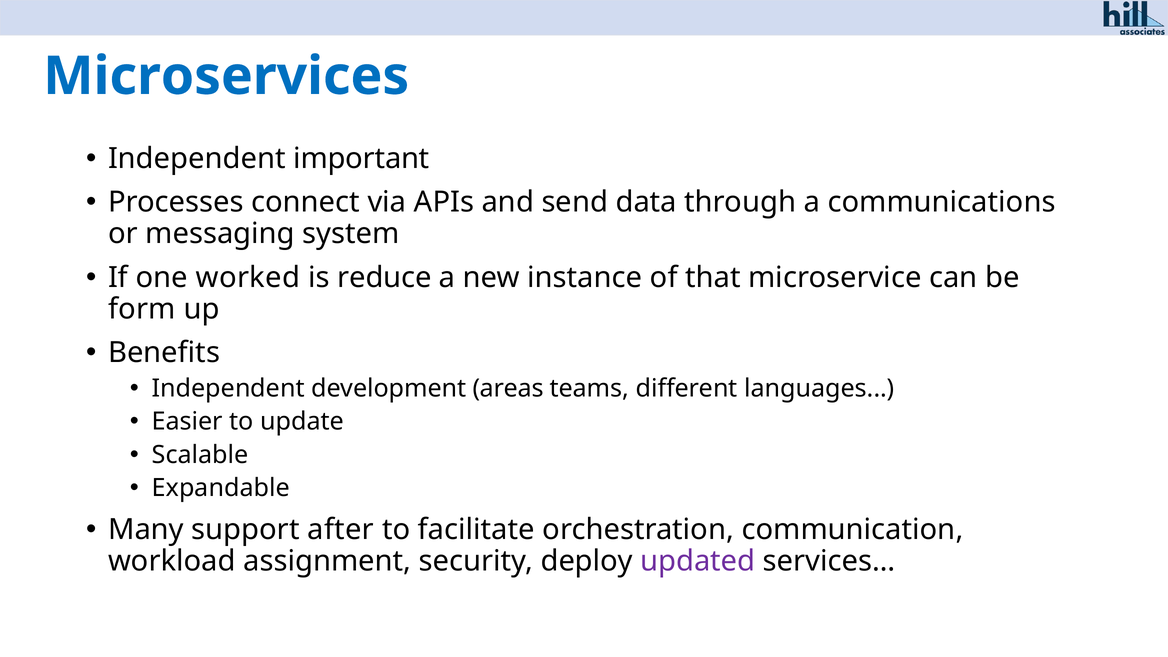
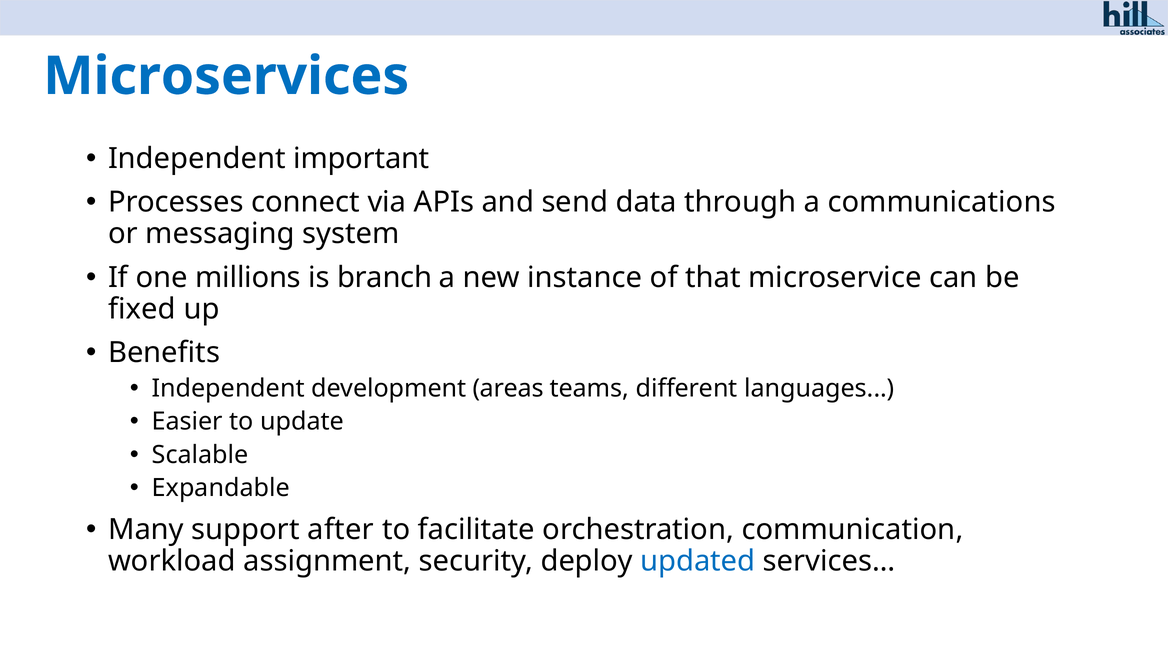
worked: worked -> millions (248, 278)
reduce: reduce -> branch (385, 278)
form: form -> fixed (142, 309)
updated colour: purple -> blue (698, 561)
